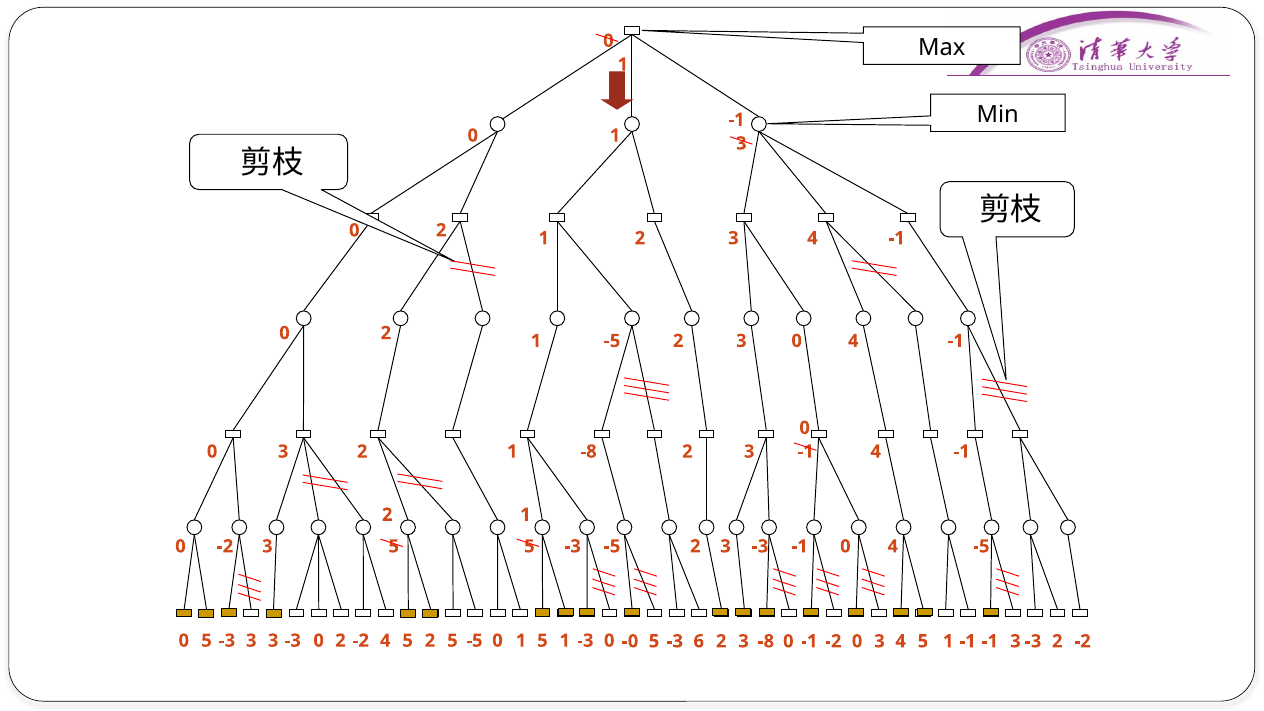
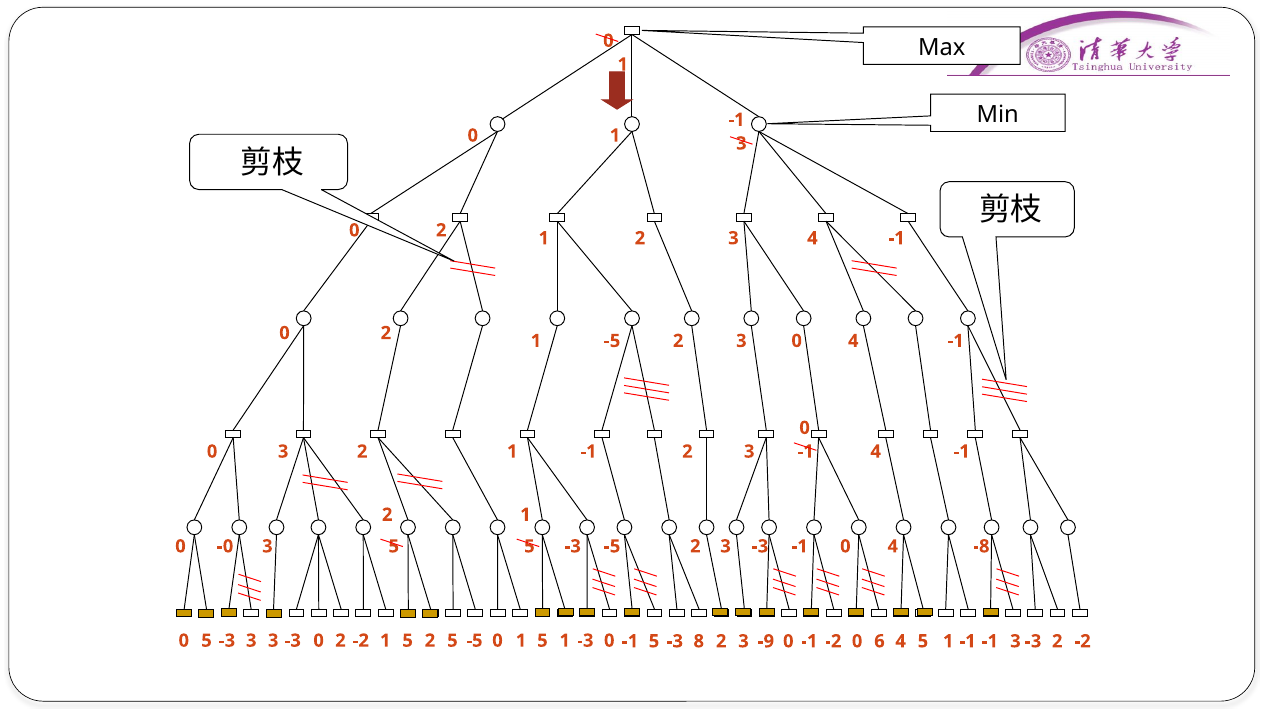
-8: -8 -> -1 (588, 452)
-2: -2 -> -0 (225, 546)
-5: -5 -> -8 (981, 546)
-2 4: 4 -> 1 (385, 641)
6: 6 -> 8 (699, 641)
3 -8: -8 -> -9 (766, 641)
-2 0 3: 3 -> 6 (879, 641)
-0: -0 -> -1 (630, 641)
